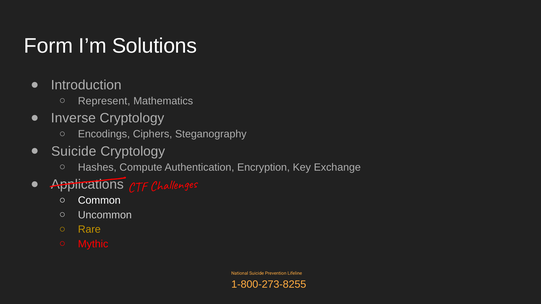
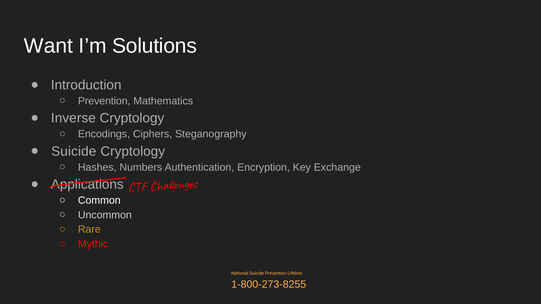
Form: Form -> Want (48, 46)
Represent: Represent -> Prevention (104, 101)
Compute: Compute -> Numbers (141, 167)
